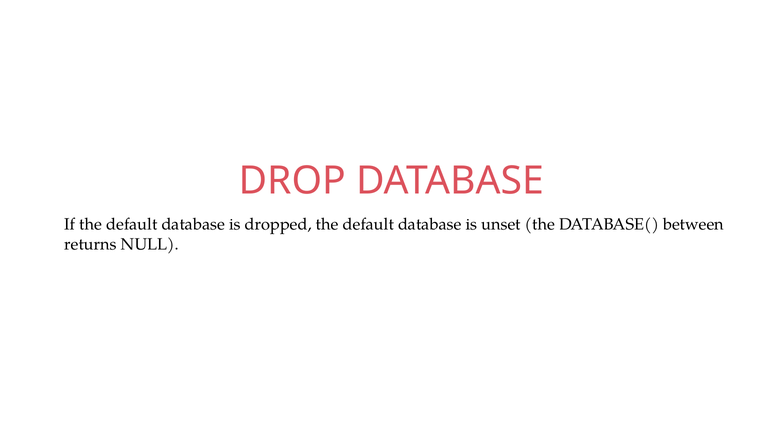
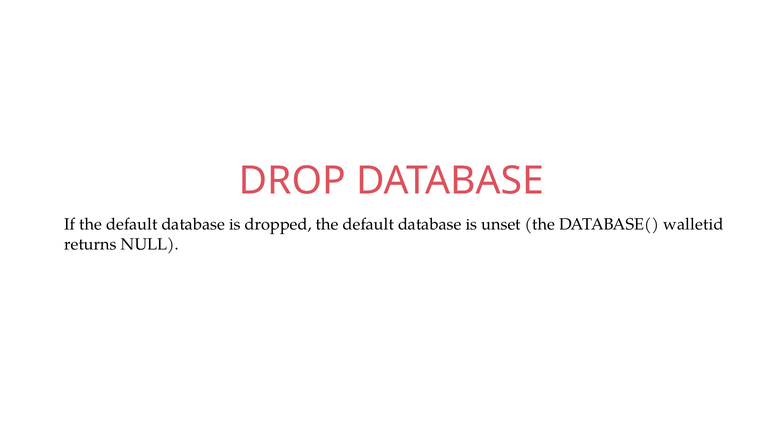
between: between -> walletid (693, 224)
